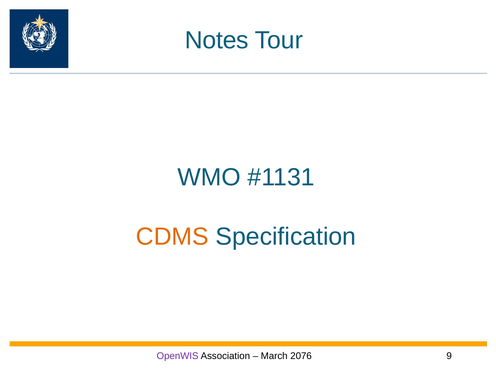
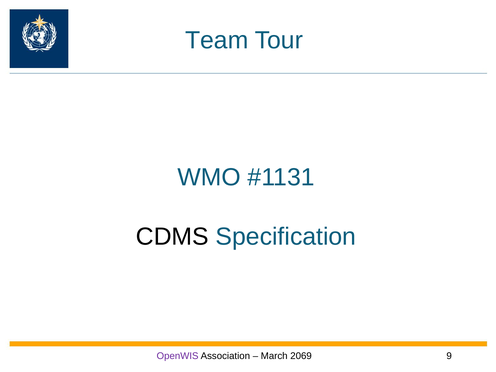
Notes: Notes -> Team (217, 40)
CDMS colour: orange -> black (172, 237)
2076: 2076 -> 2069 (301, 356)
